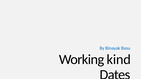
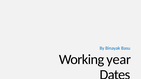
kind: kind -> year (119, 60)
